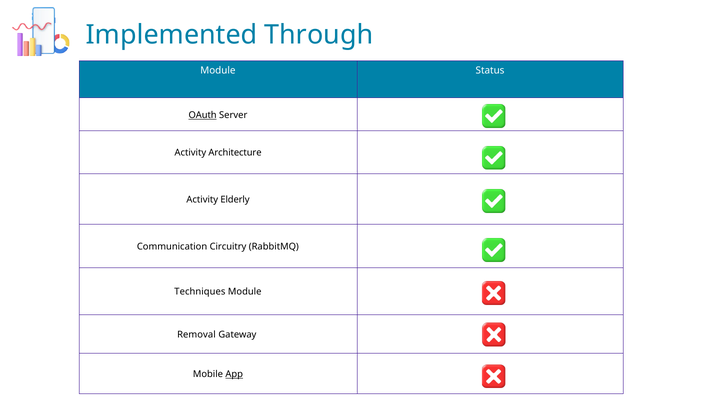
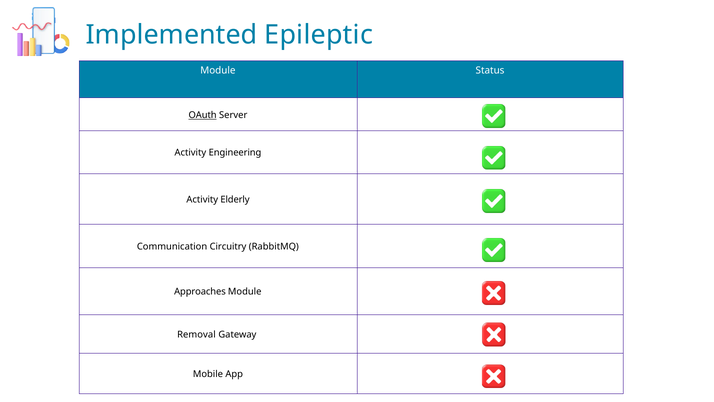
Through: Through -> Epileptic (319, 35)
Architecture: Architecture -> Engineering (235, 153)
Techniques: Techniques -> Approaches (200, 291)
App underline: present -> none (234, 374)
